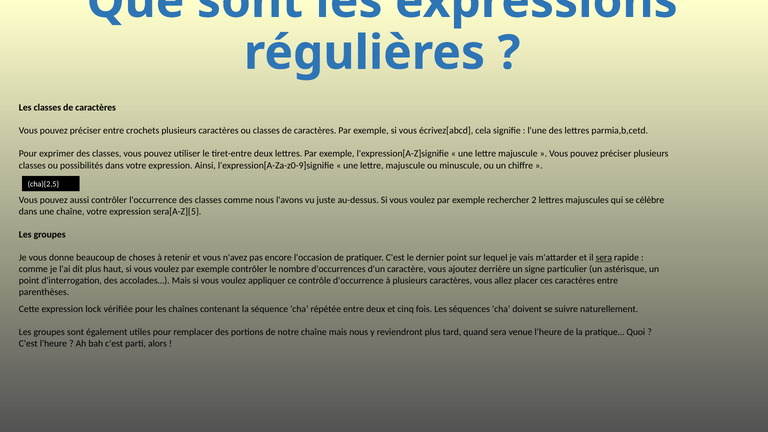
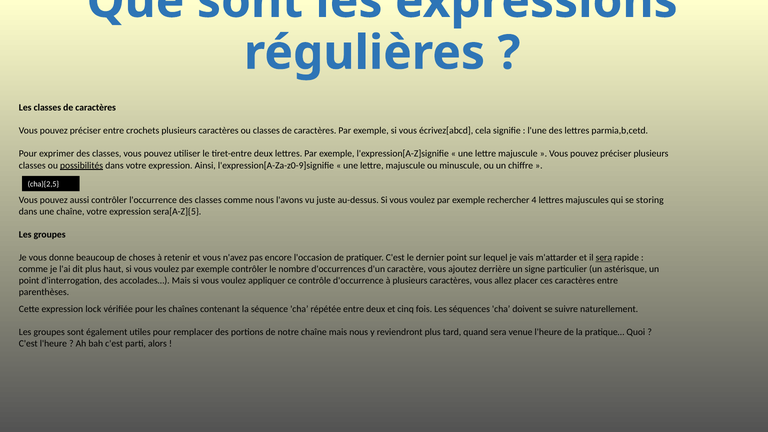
possibilités underline: none -> present (82, 165)
2: 2 -> 4 (534, 200)
célèbre: célèbre -> storing (650, 200)
